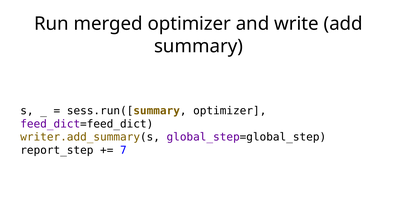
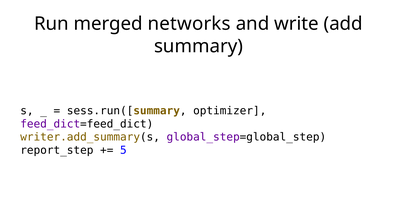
merged optimizer: optimizer -> networks (189, 24)
7: 7 -> 5 (123, 151)
